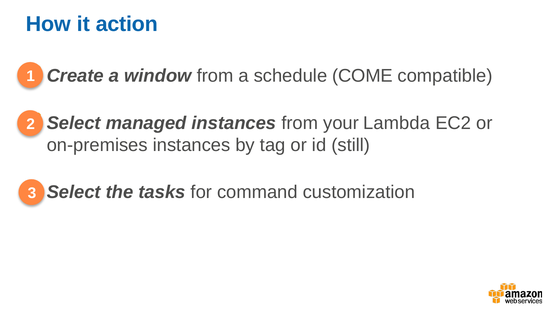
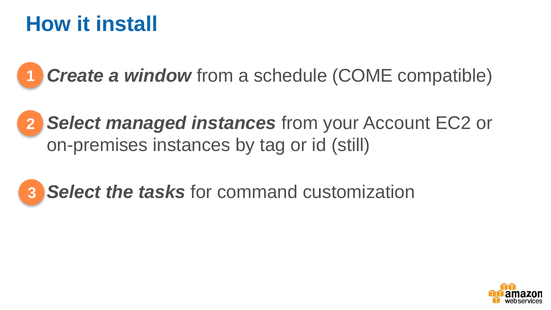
action: action -> install (127, 24)
Lambda: Lambda -> Account (397, 123)
